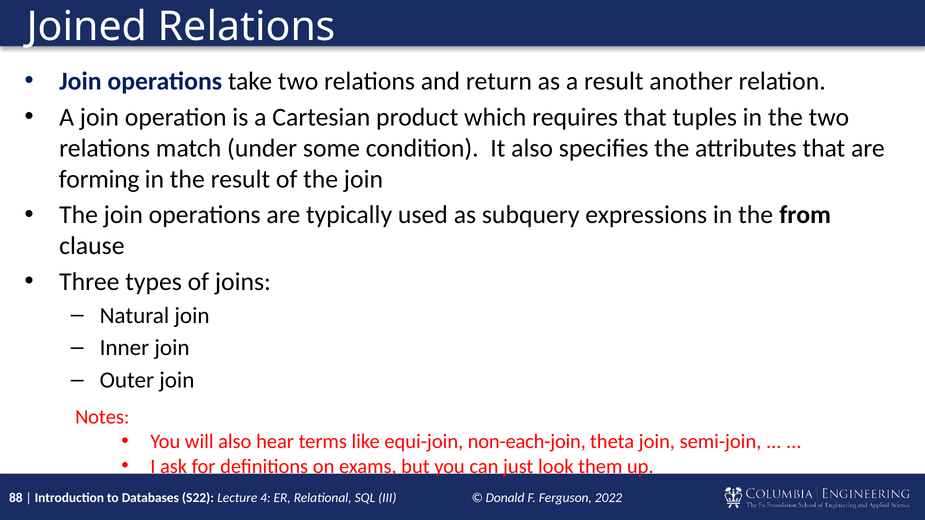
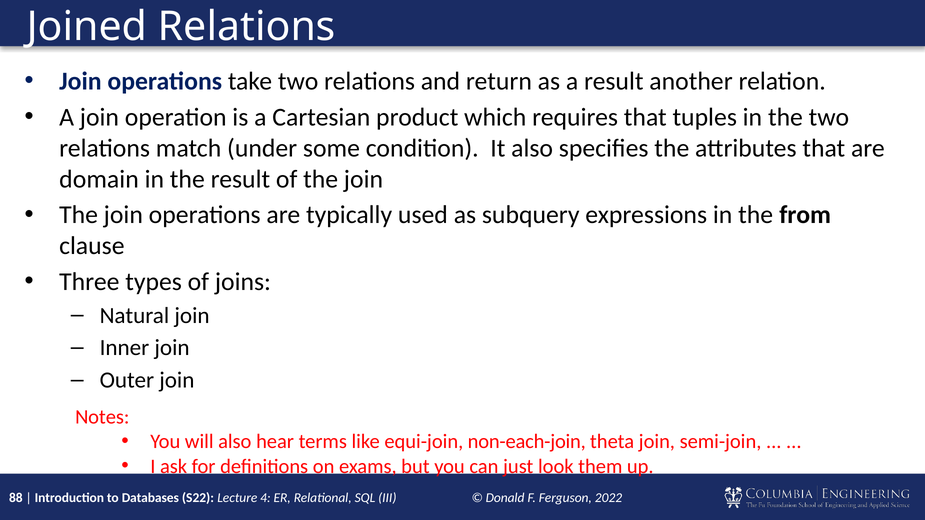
forming: forming -> domain (99, 179)
